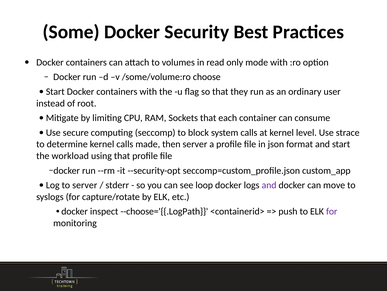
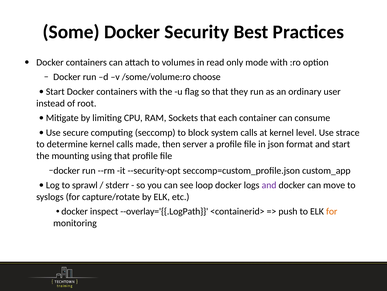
workload: workload -> mounting (70, 156)
to server: server -> sprawl (85, 185)
--choose='{{.LogPath: --choose='{{.LogPath -> --overlay='{{.LogPath (164, 211)
for colour: purple -> orange (332, 211)
